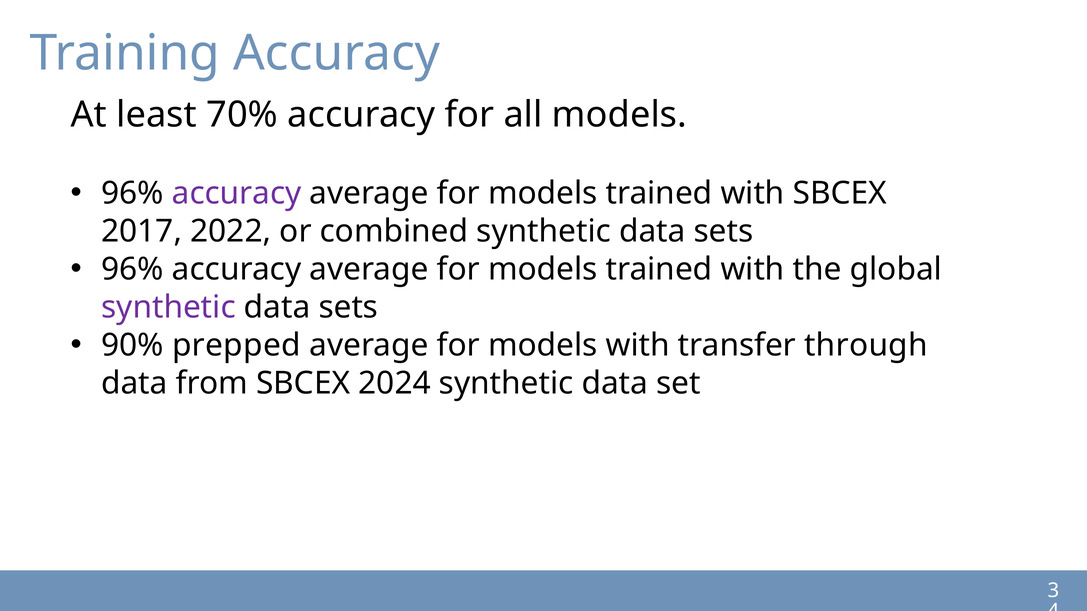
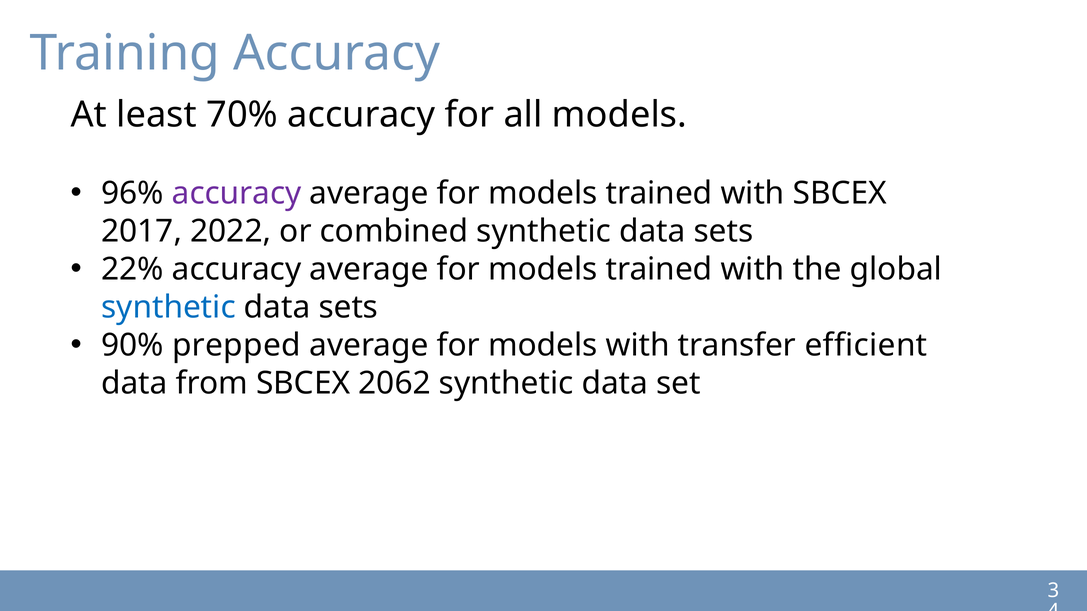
96%: 96% -> 22% (133, 270)
synthetic colour: purple -> blue (169, 308)
through: through -> efficient (866, 346)
2024: 2024 -> 2062 (395, 384)
